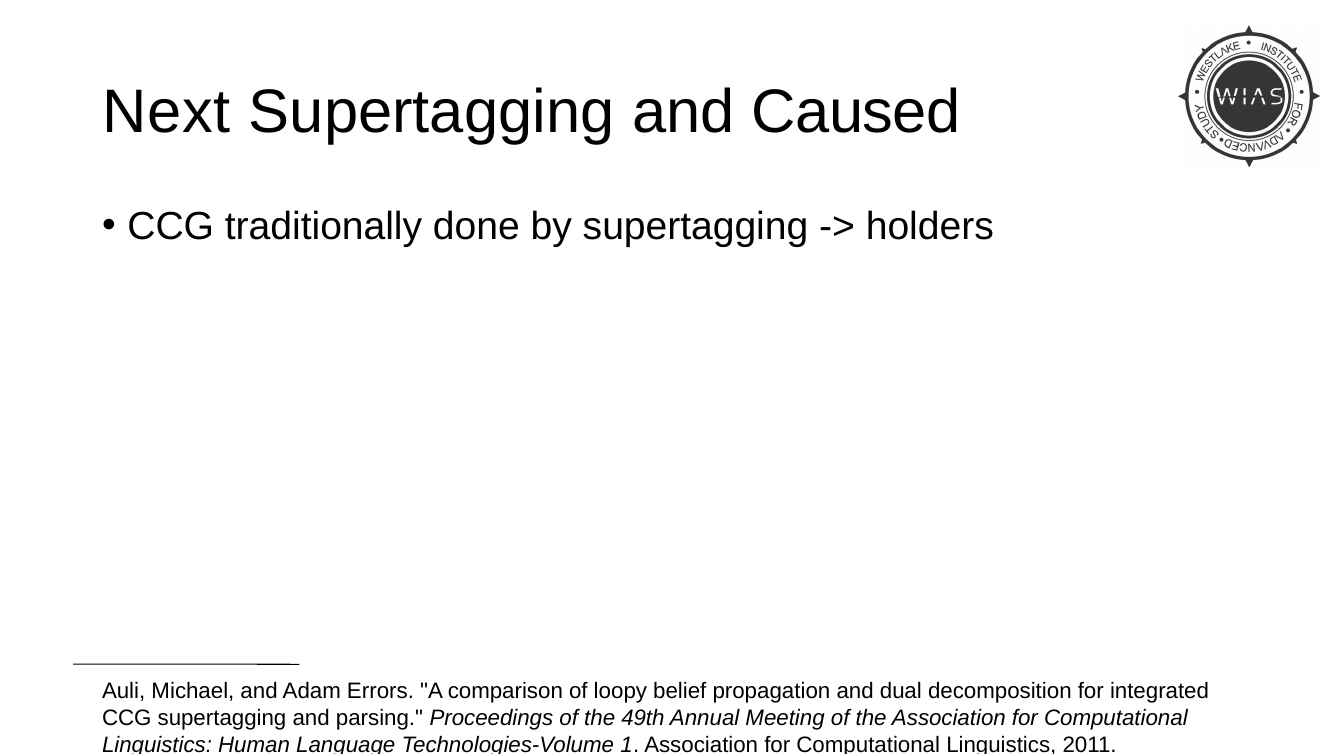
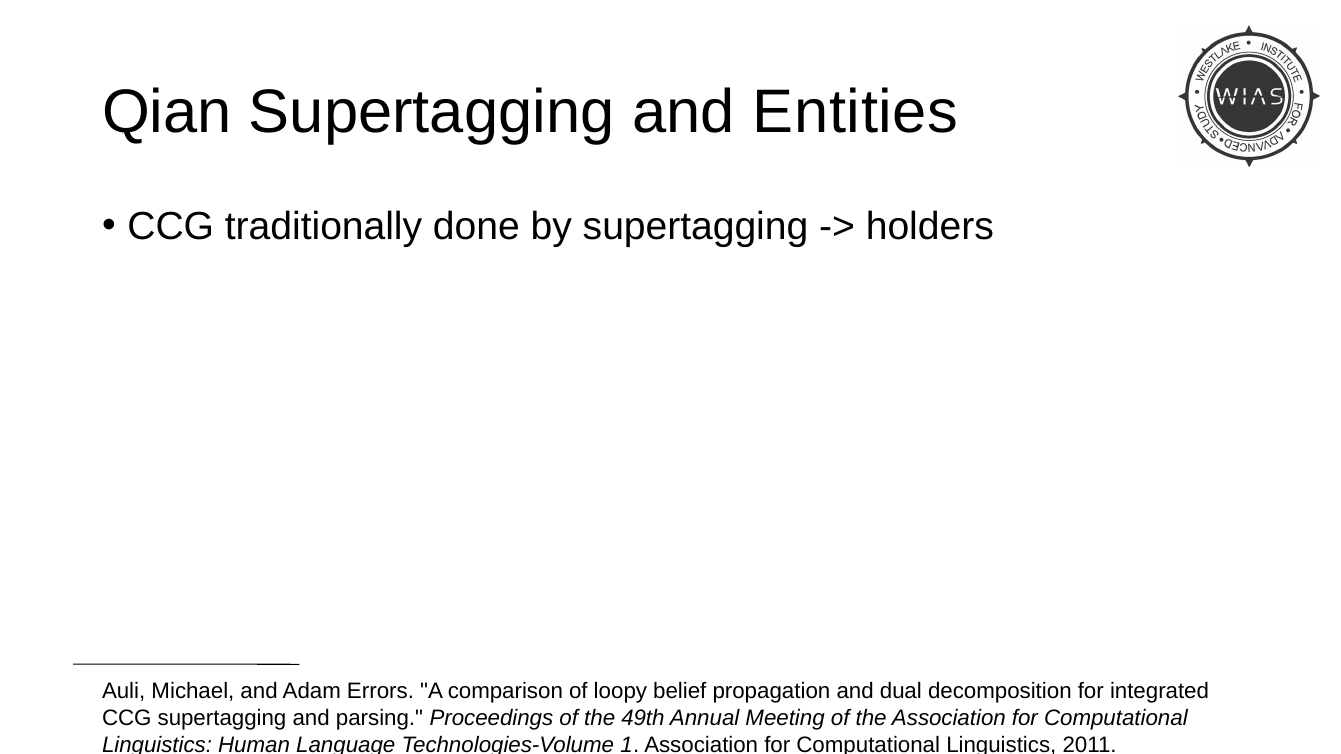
Next: Next -> Qian (167, 113)
Caused: Caused -> Entities (856, 113)
